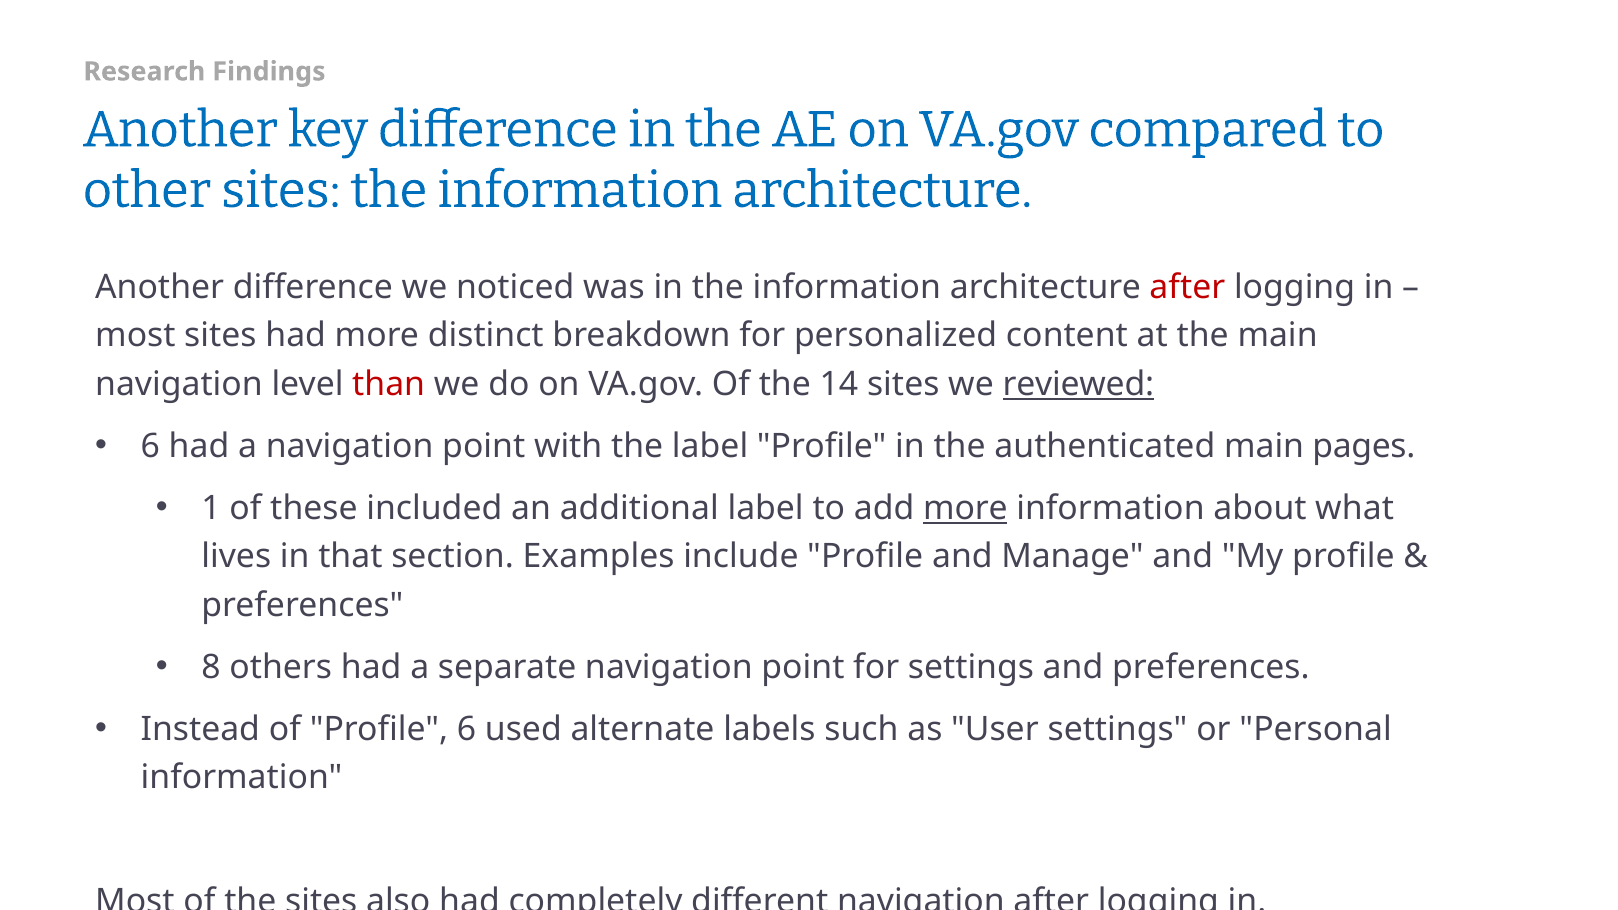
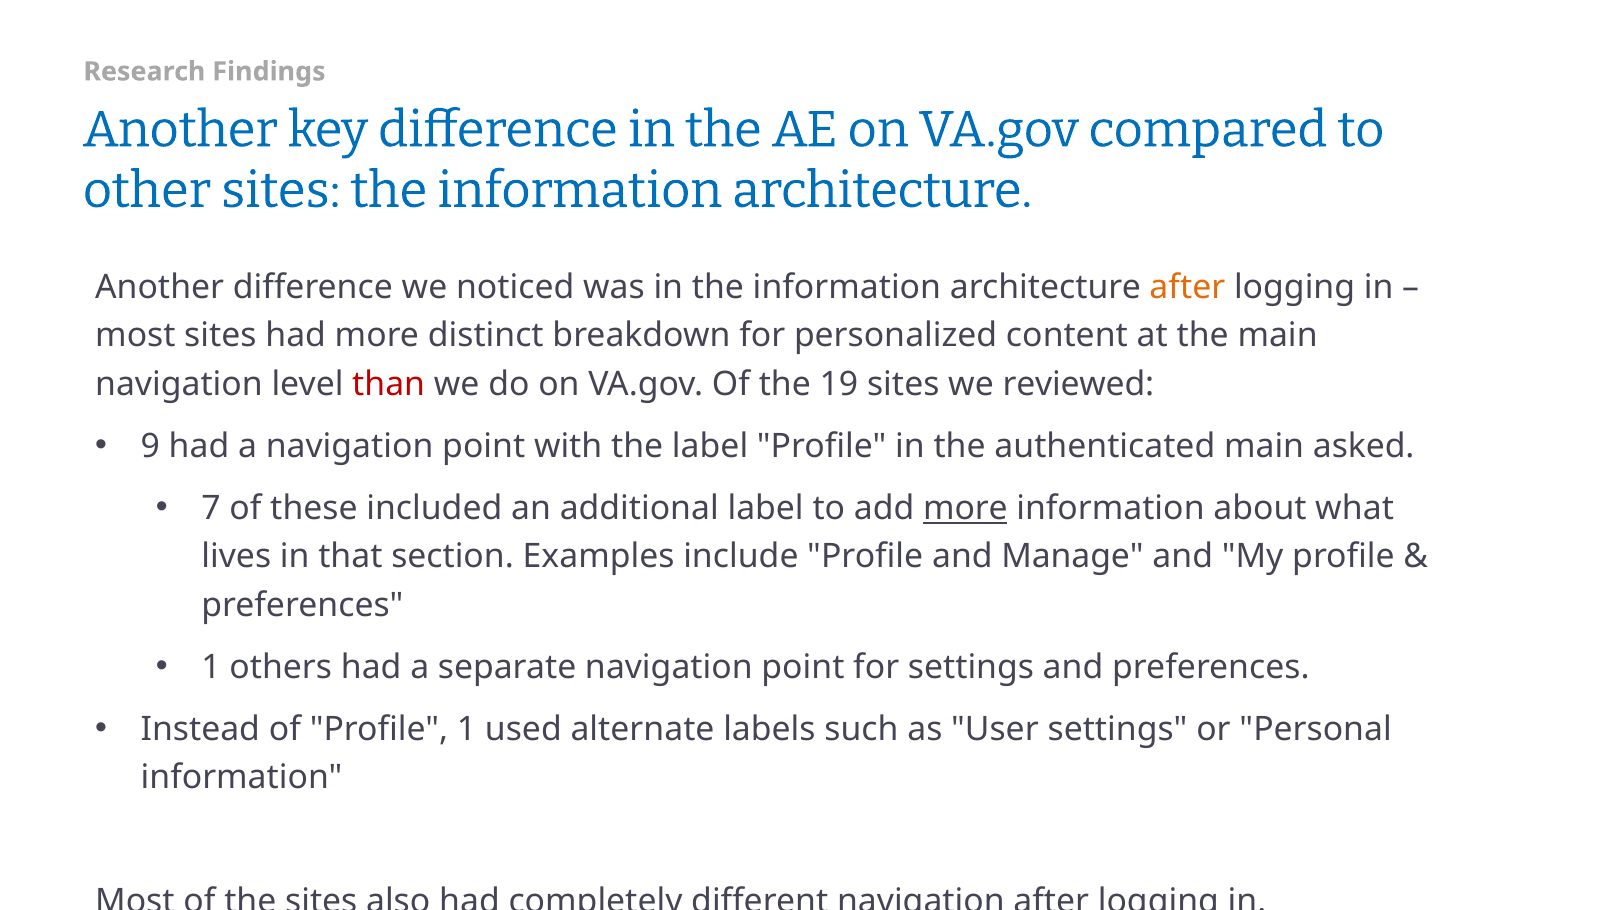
after colour: red -> orange (1187, 287)
14: 14 -> 19 (839, 384)
reviewed underline: present -> none (1078, 384)
6: 6 -> 9 (150, 446)
pages: pages -> asked (1364, 446)
1: 1 -> 7 (211, 508)
8: 8 -> 1 (211, 667)
Profile 6: 6 -> 1 (467, 729)
